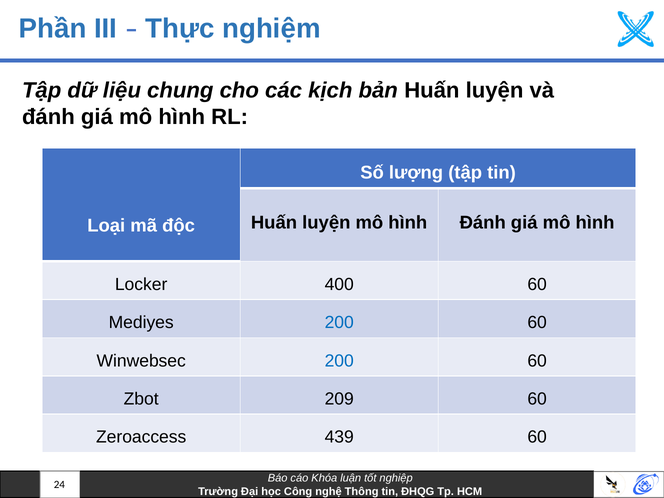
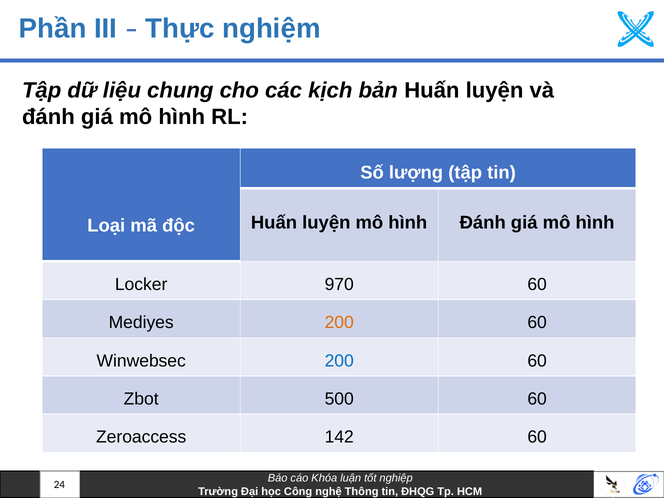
400: 400 -> 970 (339, 284)
200 colour: blue -> orange (339, 323)
209: 209 -> 500 (339, 399)
439: 439 -> 142 (339, 437)
